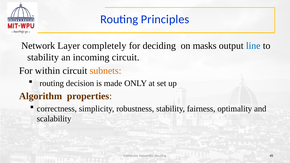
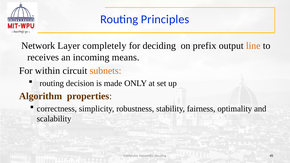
masks: masks -> prefix (205, 46)
line colour: blue -> orange (253, 46)
stability: stability -> receives (43, 57)
incoming circuit: circuit -> means (126, 57)
